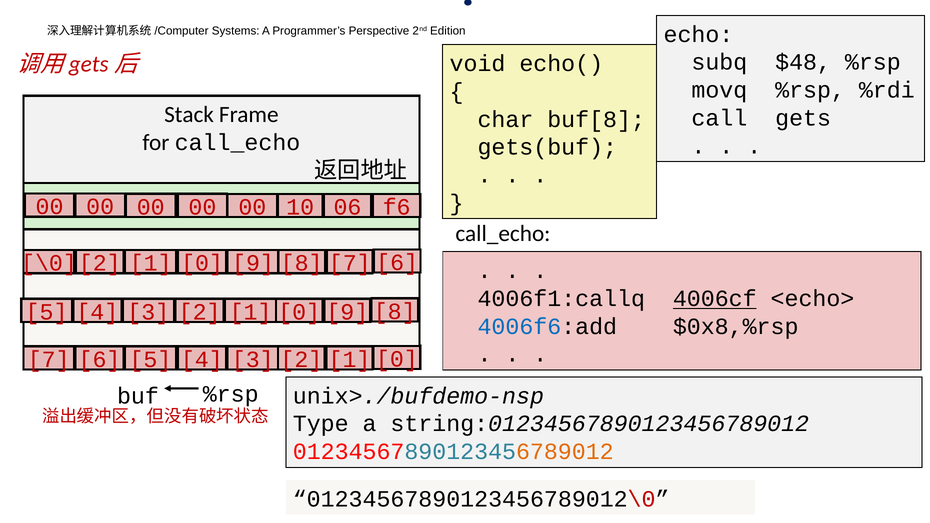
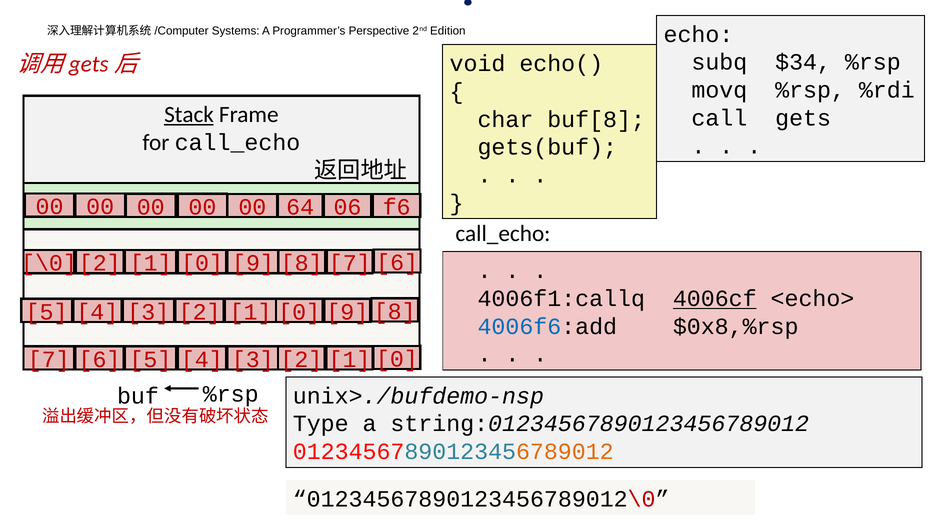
$48: $48 -> $34 (803, 62)
Stack underline: none -> present (189, 115)
10: 10 -> 64 (300, 207)
